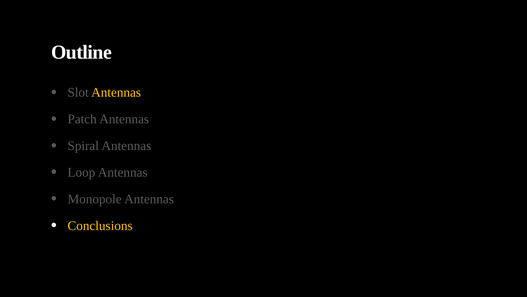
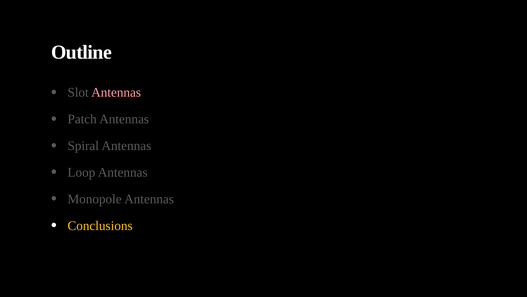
Antennas colour: yellow -> pink (116, 92)
